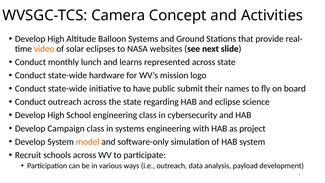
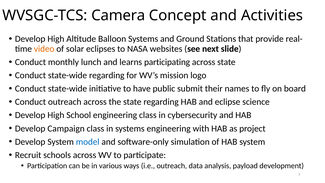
represented: represented -> participating (167, 62)
state-wide hardware: hardware -> regarding (107, 75)
model colour: orange -> blue (88, 142)
